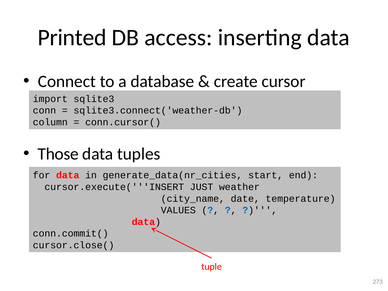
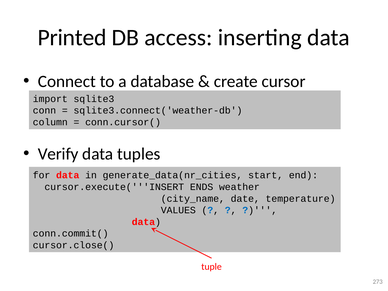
Those: Those -> Verify (58, 154)
JUST: JUST -> ENDS (202, 187)
